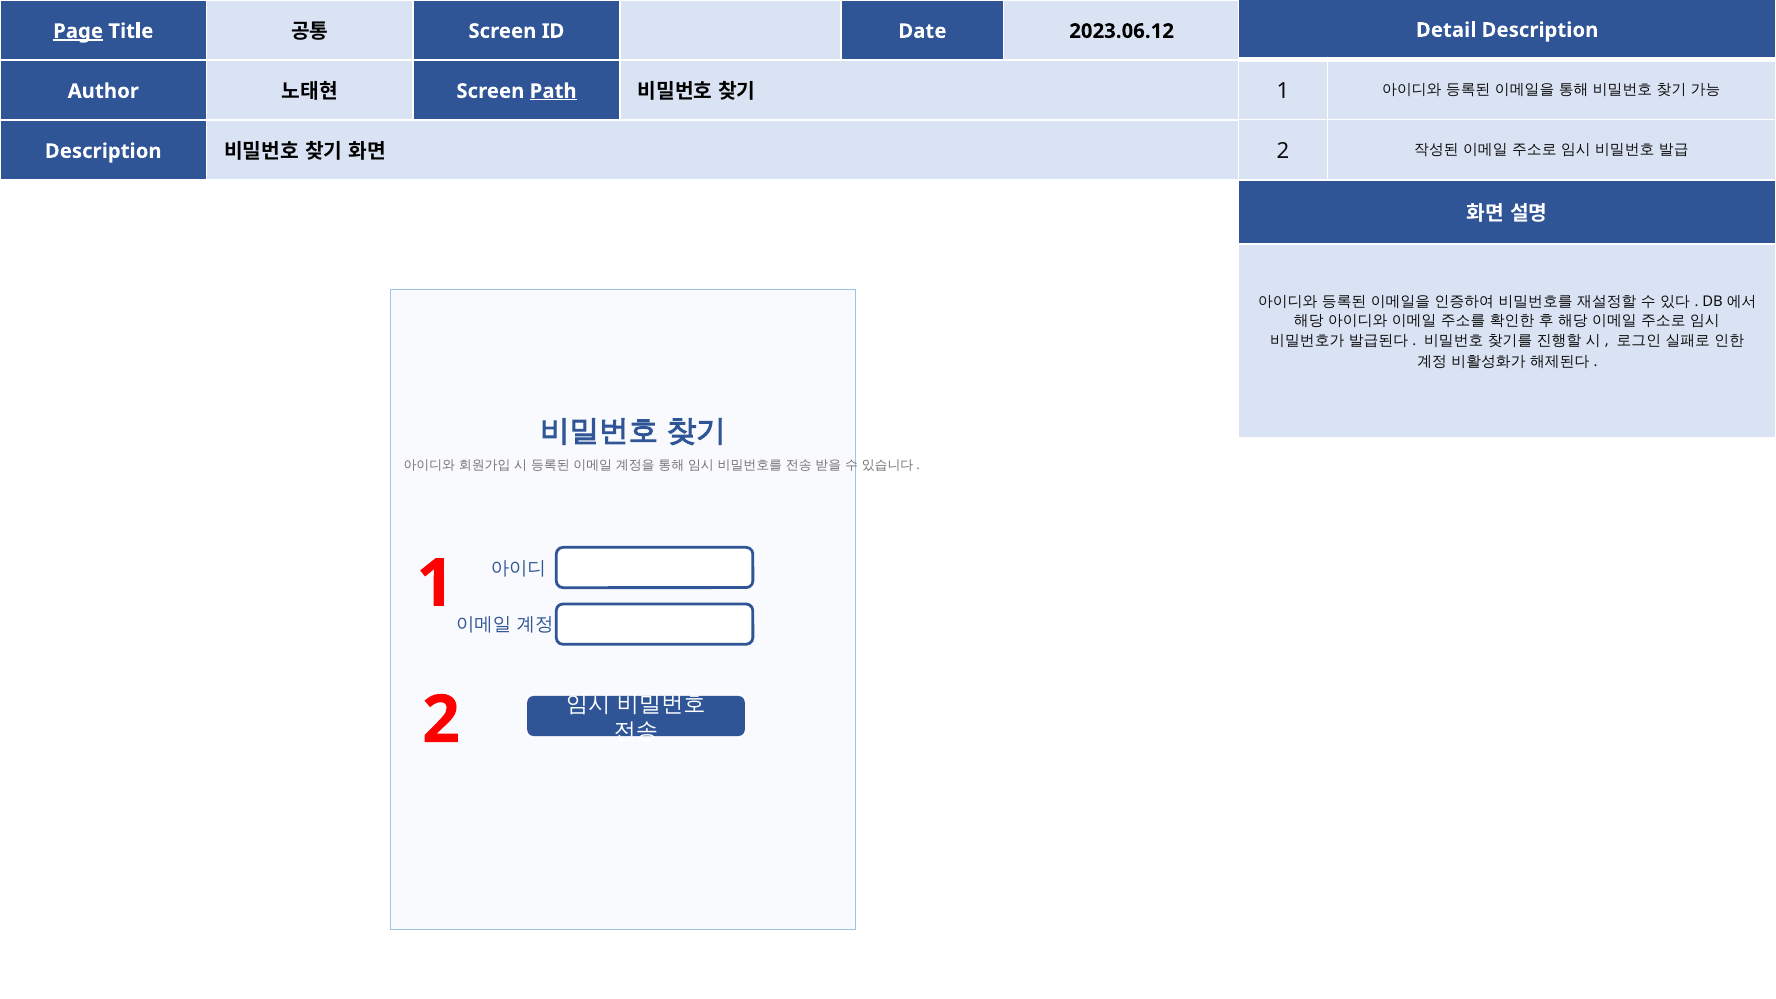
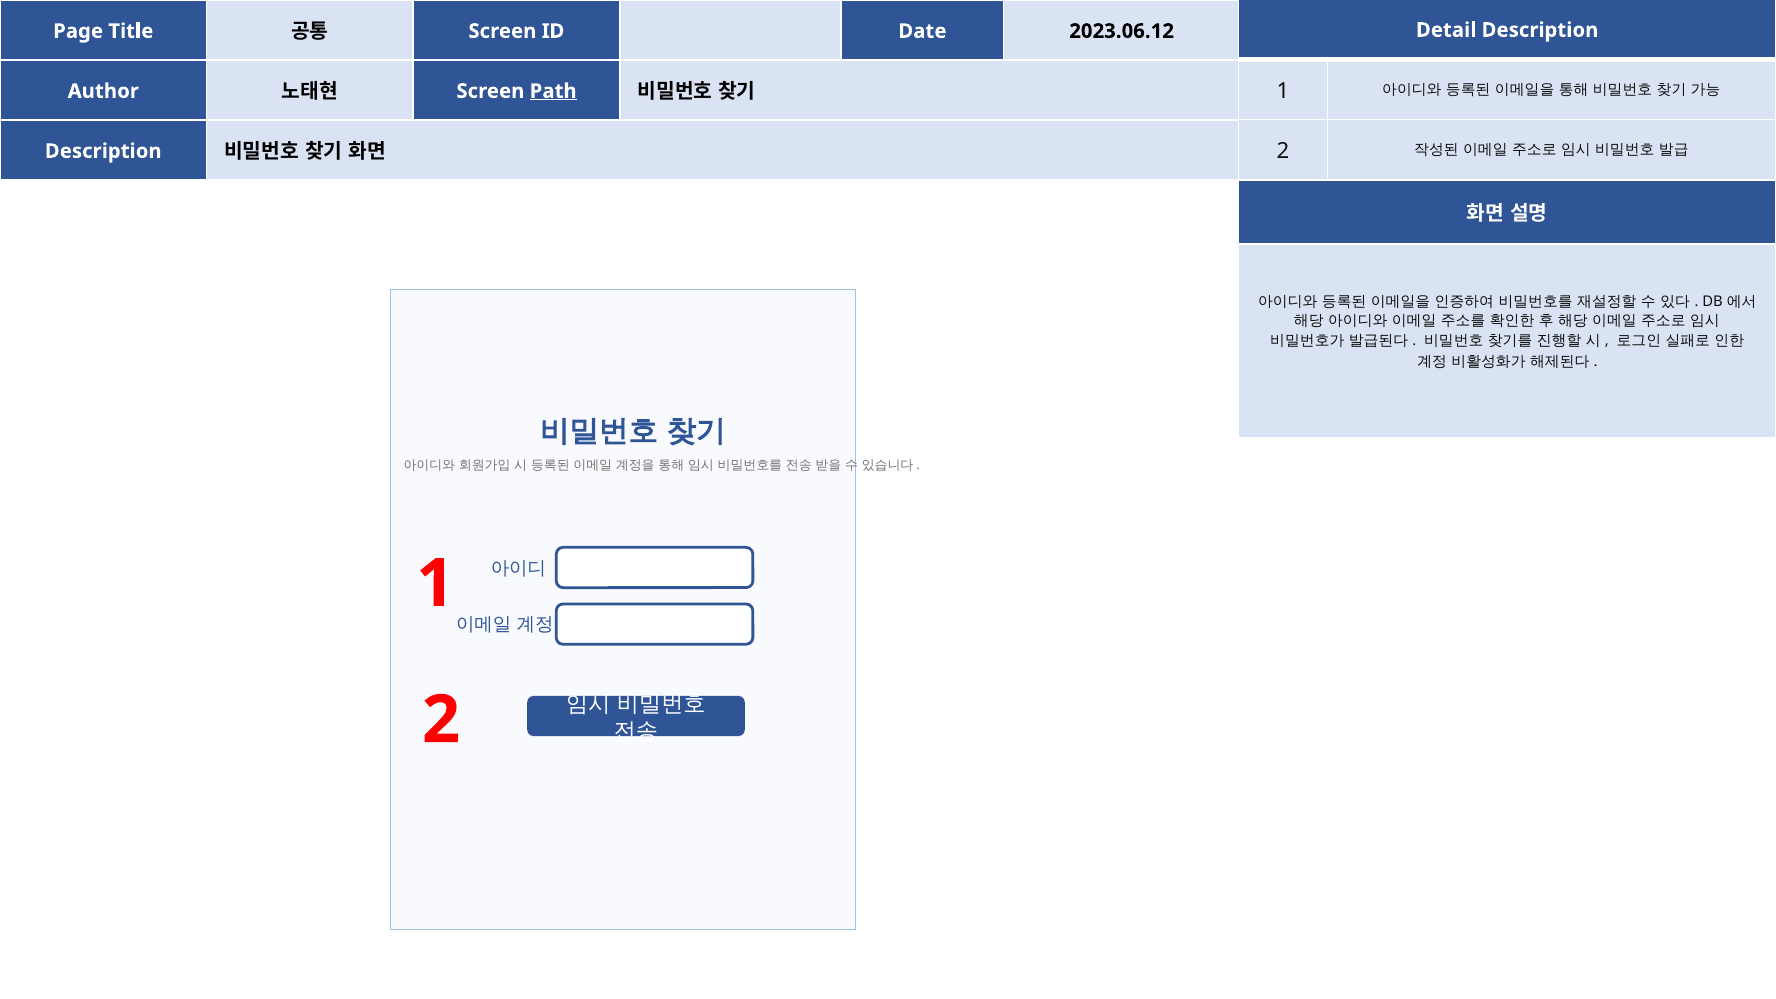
Page underline: present -> none (78, 31)
